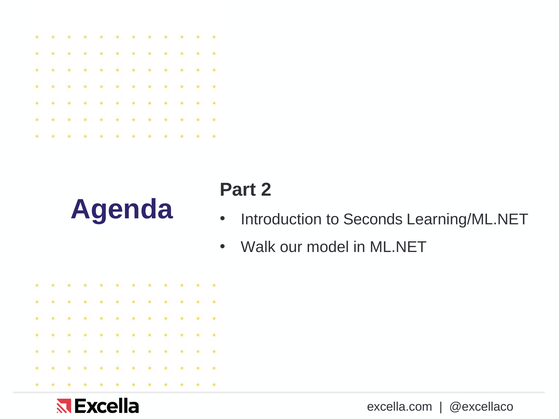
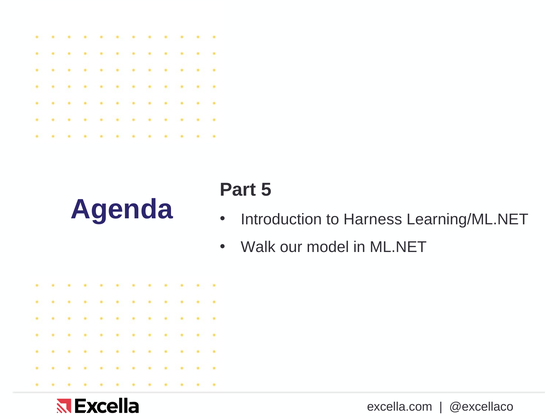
2: 2 -> 5 (266, 190)
Seconds: Seconds -> Harness (373, 219)
